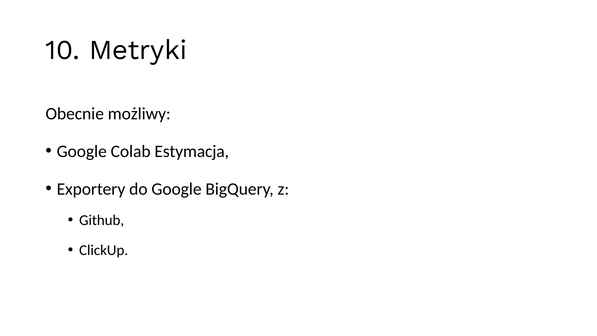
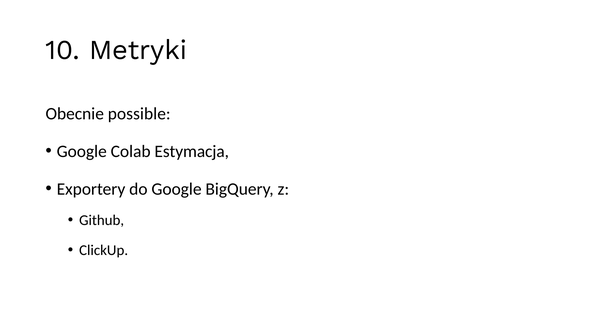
możliwy: możliwy -> possible (139, 114)
